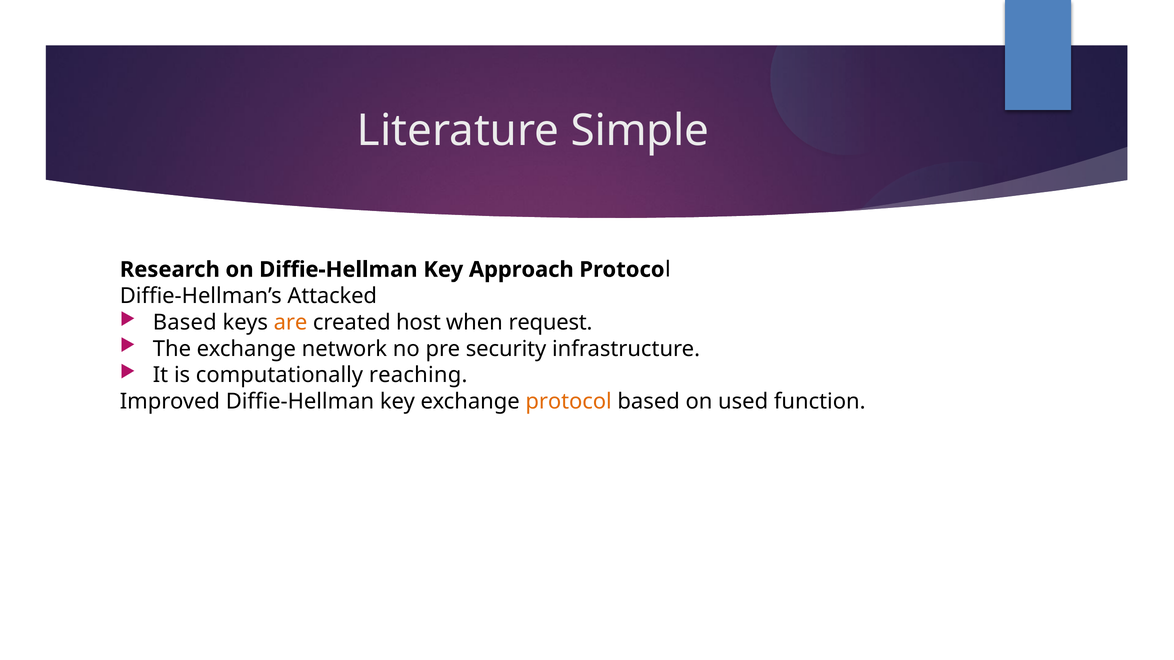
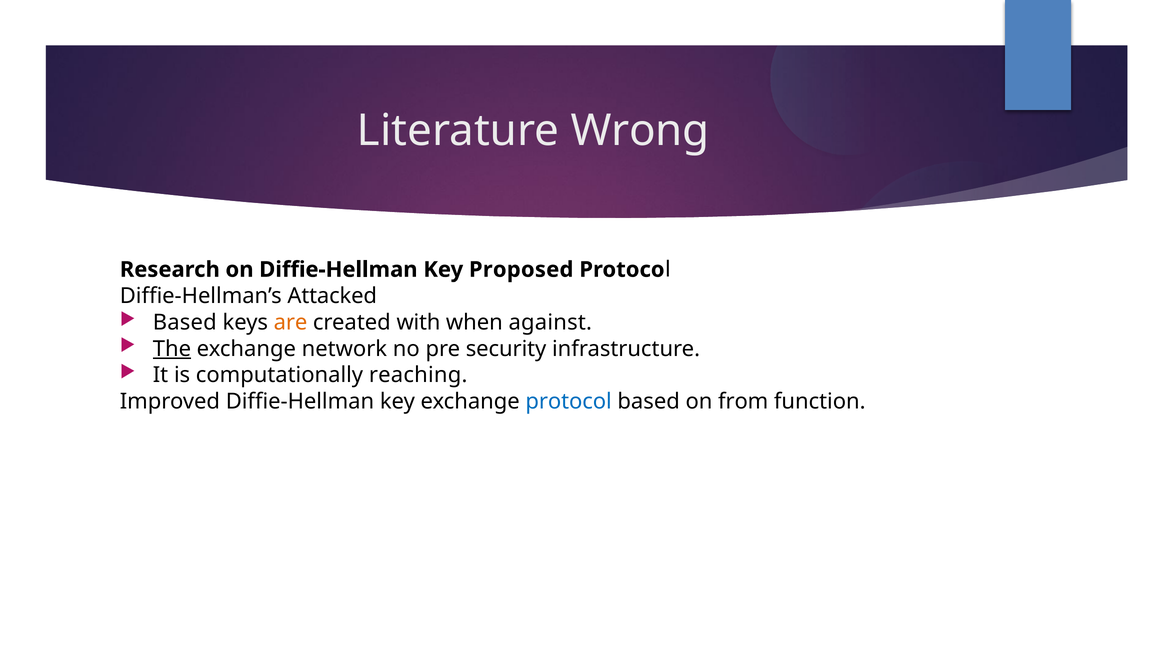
Simple: Simple -> Wrong (640, 131)
Approach: Approach -> Proposed (521, 270)
host: host -> with (418, 323)
request: request -> against (550, 323)
The underline: none -> present (172, 349)
protocol colour: orange -> blue (569, 402)
used: used -> from (743, 402)
